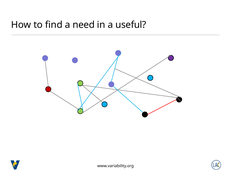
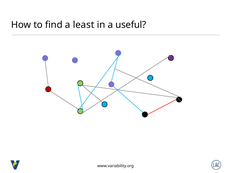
need: need -> least (84, 25)
